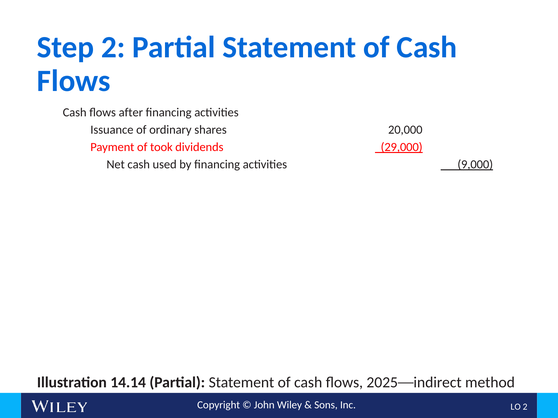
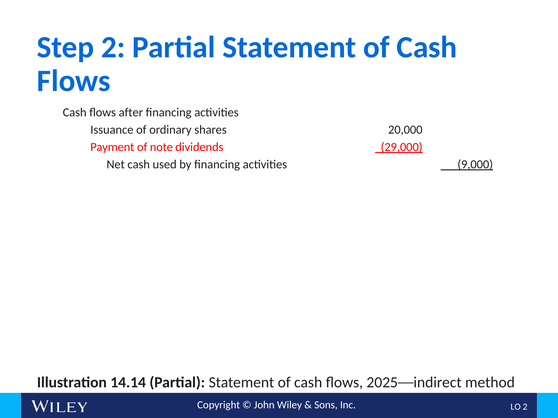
took: took -> note (161, 147)
